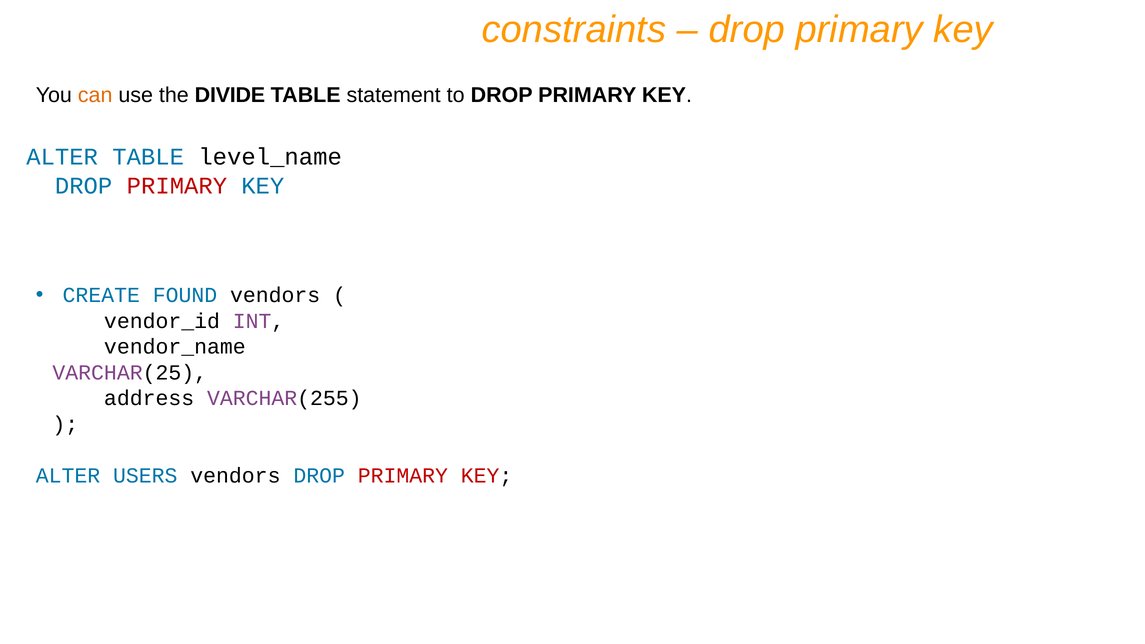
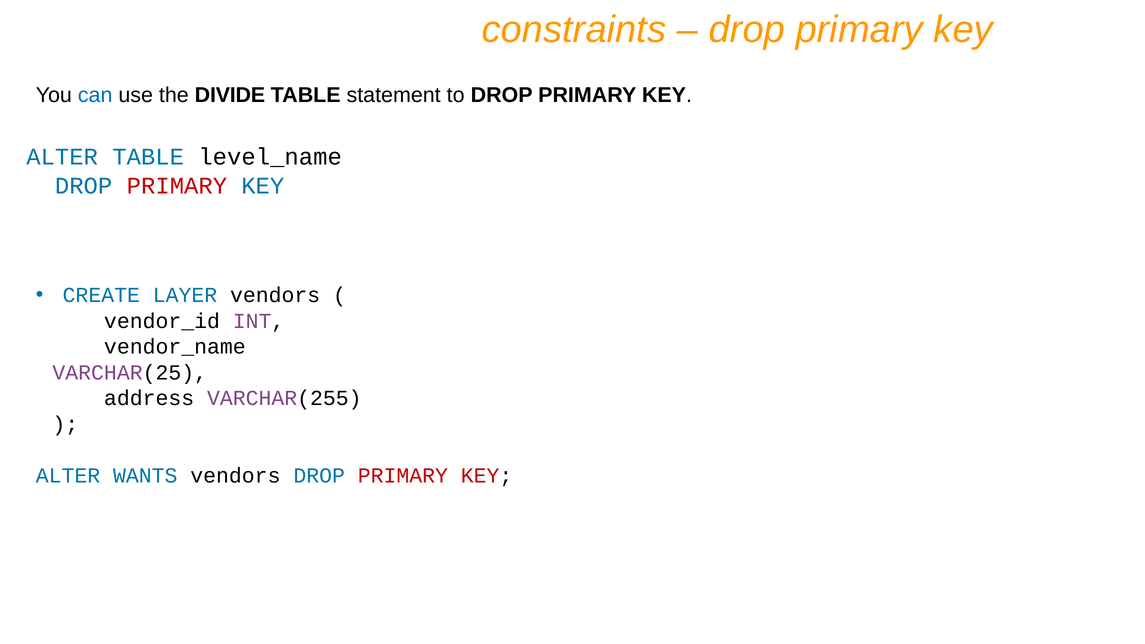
can colour: orange -> blue (95, 95)
FOUND: FOUND -> LAYER (185, 295)
USERS: USERS -> WANTS (145, 476)
